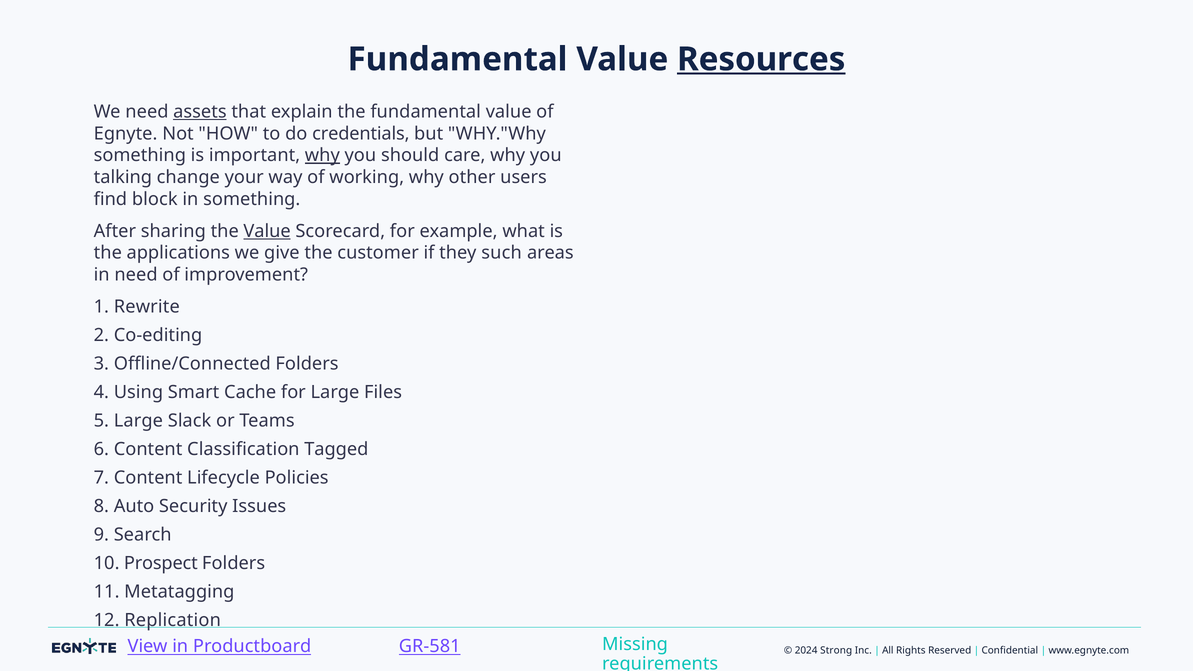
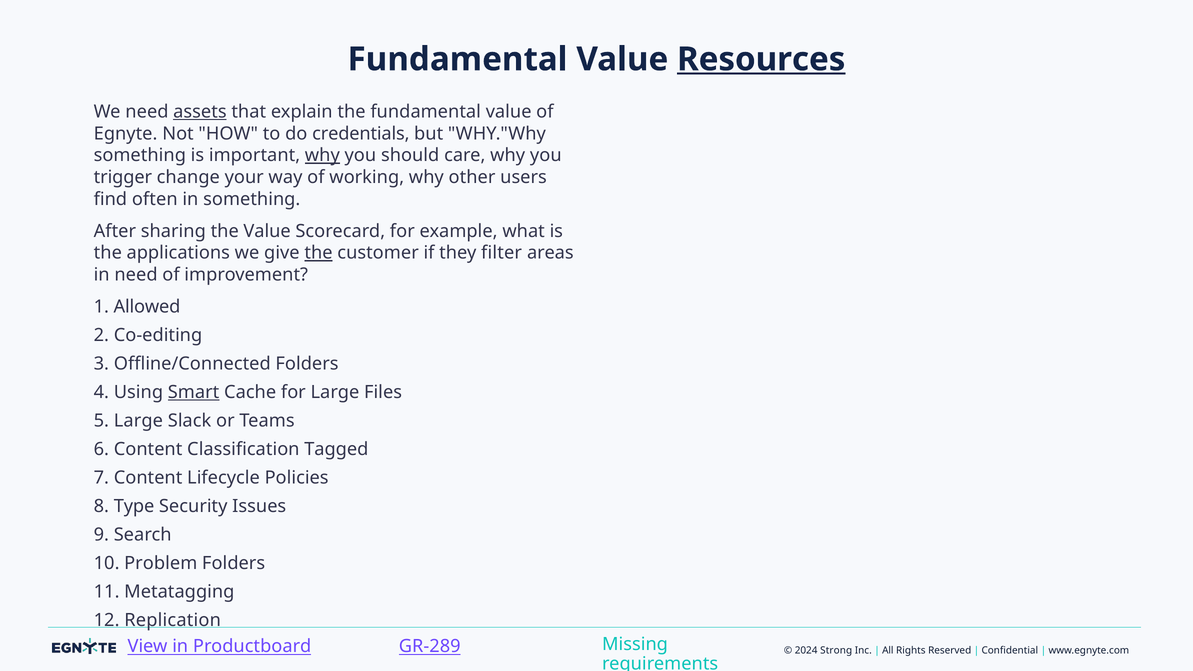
talking: talking -> trigger (123, 177)
block: block -> often (155, 199)
Value underline: present -> none (267, 231)
the underline: none -> present (319, 253)
such: such -> filter (502, 253)
Rewrite: Rewrite -> Allowed (147, 307)
Smart underline: none -> present (194, 392)
Auto: Auto -> Type (134, 506)
Prospect: Prospect -> Problem (161, 563)
GR-581: GR-581 -> GR-289 (430, 646)
